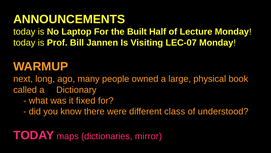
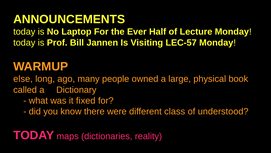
Built: Built -> Ever (137, 32)
LEC-07: LEC-07 -> LEC-57 (181, 43)
next: next -> else (23, 79)
mirror: mirror -> reality (148, 136)
